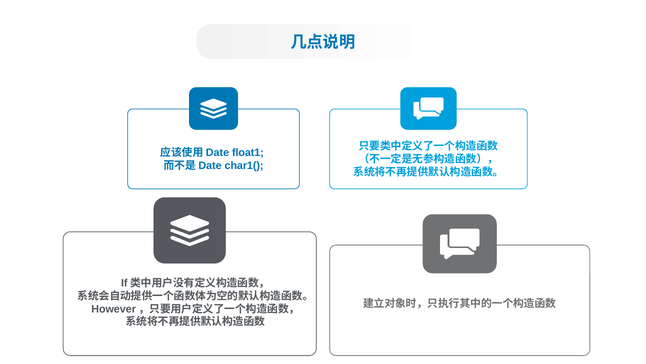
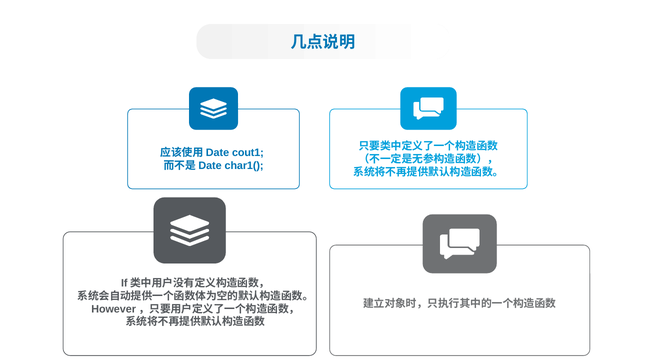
float1: float1 -> cout1 (248, 153)
